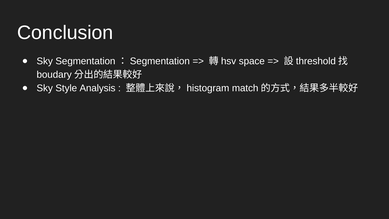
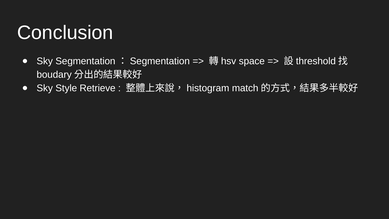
Analysis: Analysis -> Retrieve (98, 88)
